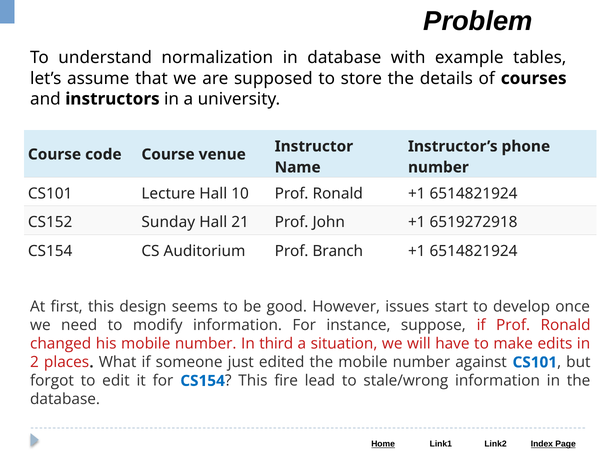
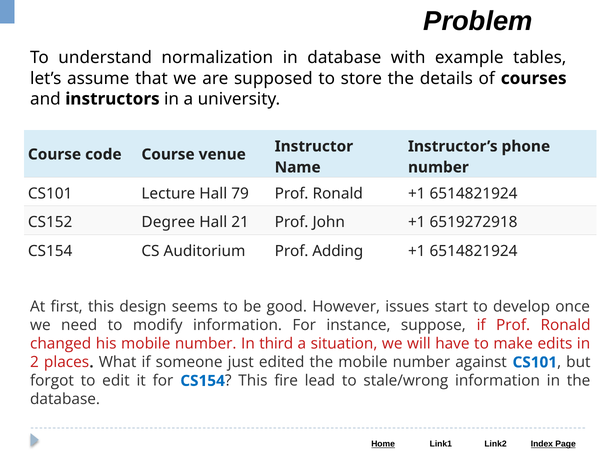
10: 10 -> 79 (240, 194)
Sunday: Sunday -> Degree (168, 222)
Branch: Branch -> Adding (338, 251)
